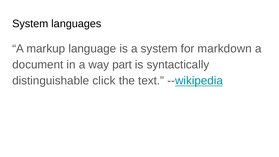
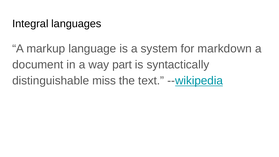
System: System -> Integral (30, 24)
click: click -> miss (104, 81)
